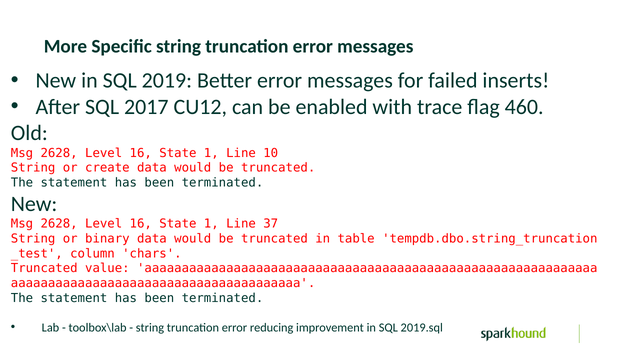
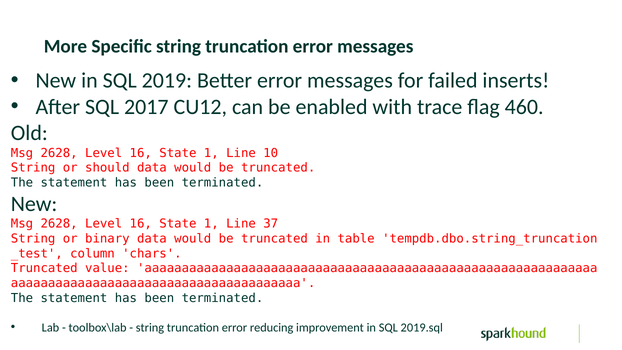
create: create -> should (107, 168)
